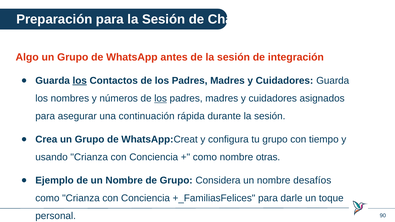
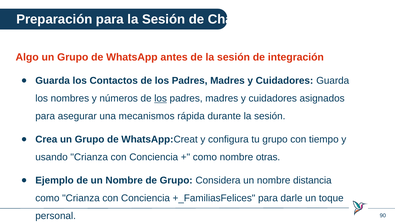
los underline: present -> none (80, 81)
continuación: continuación -> mecanismos (147, 116)
desafíos: desafíos -> distancia (312, 181)
